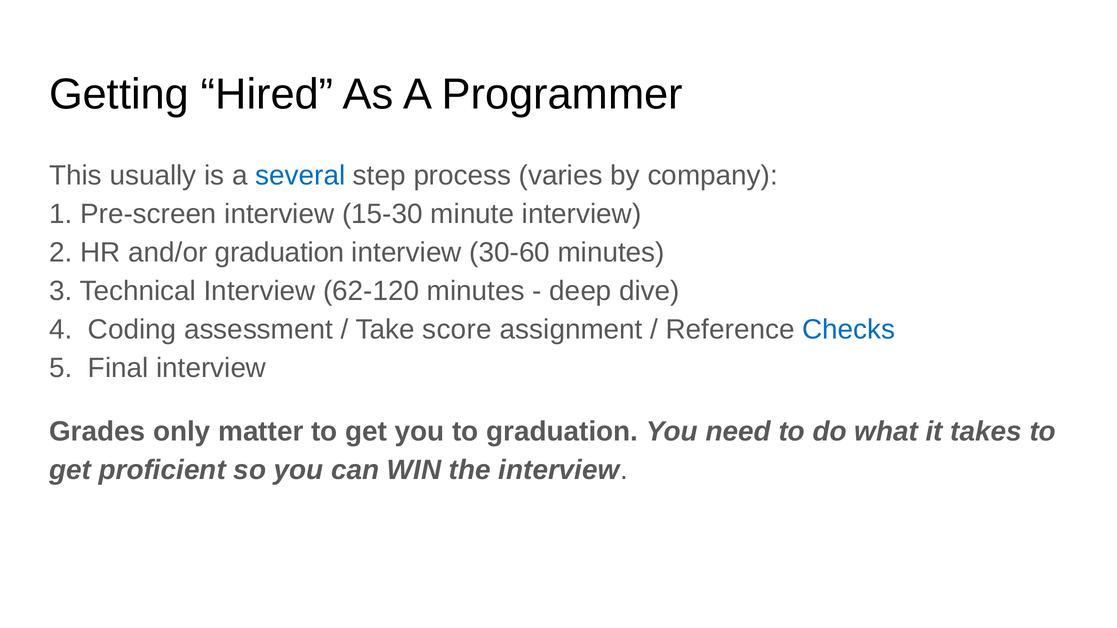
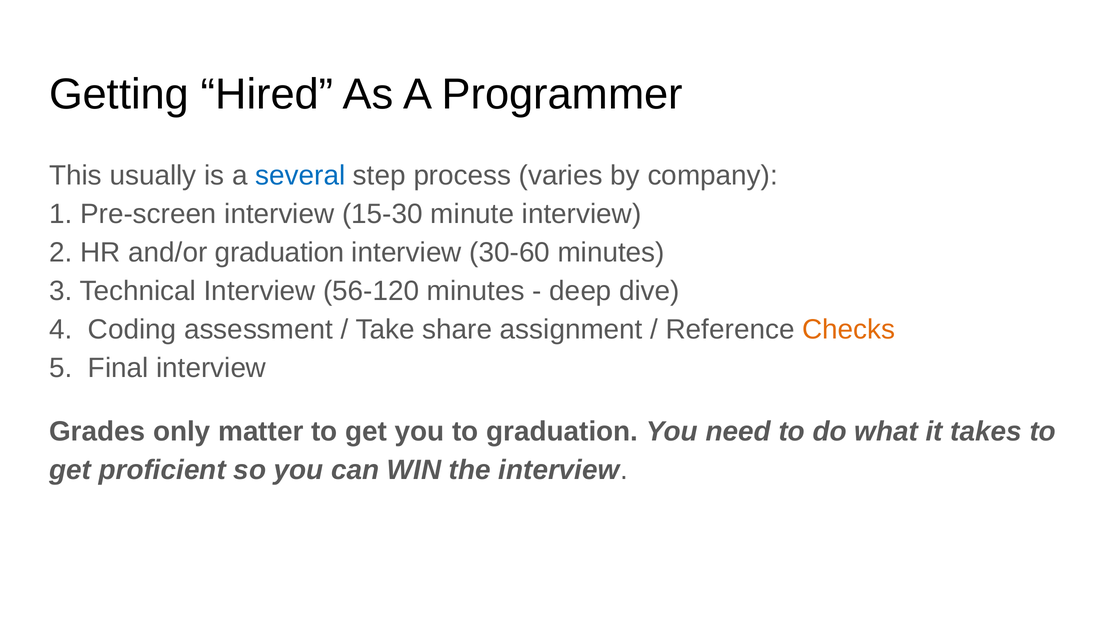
62-120: 62-120 -> 56-120 (371, 291)
score: score -> share (457, 330)
Checks colour: blue -> orange (849, 330)
